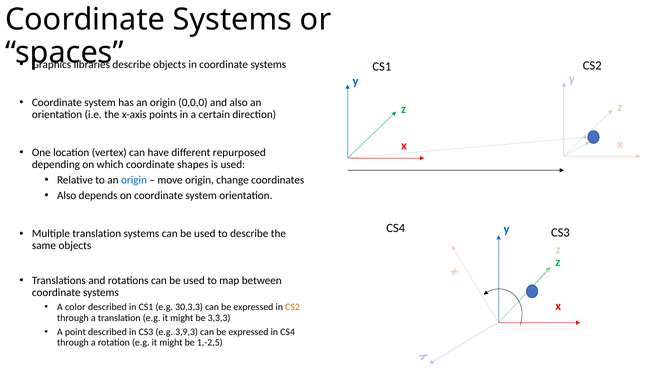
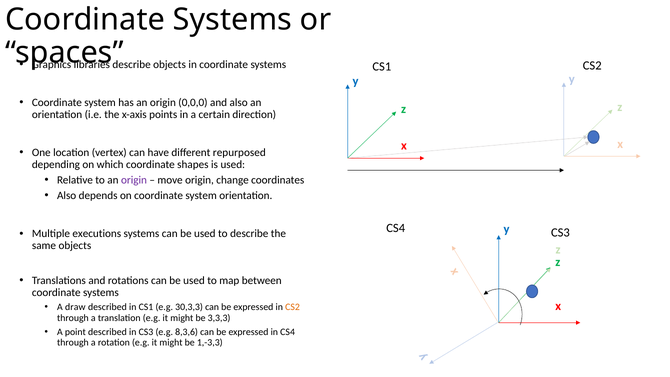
origin colour: blue -> purple (134, 180)
Multiple translation: translation -> executions (97, 234)
color: color -> draw (75, 307)
3,9,3: 3,9,3 -> 8,3,6 (187, 332)
1,-2,5: 1,-2,5 -> 1,-3,3 (210, 342)
